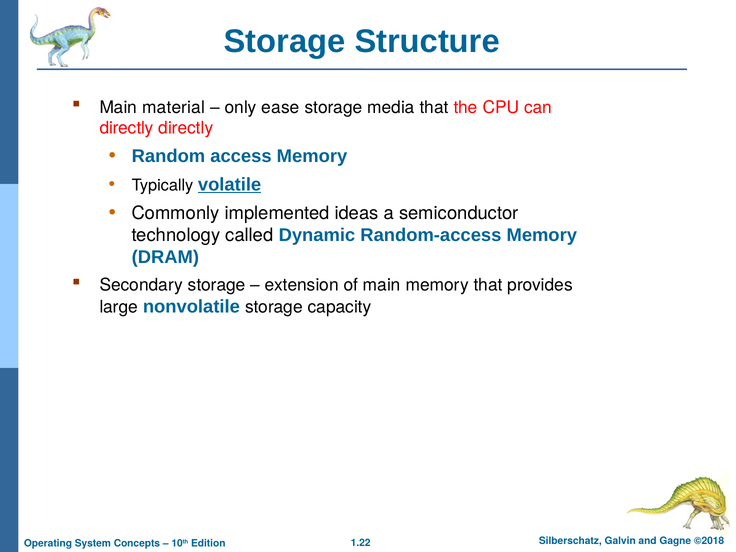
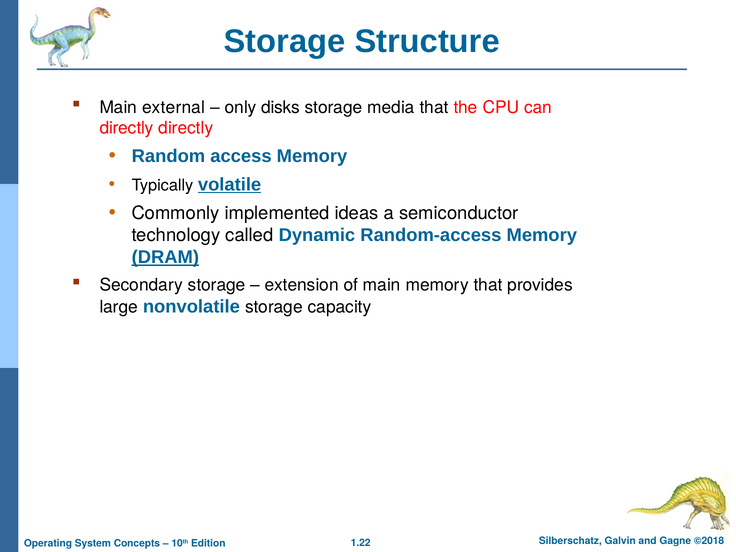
material: material -> external (174, 107)
ease: ease -> disks (281, 107)
DRAM underline: none -> present (165, 257)
